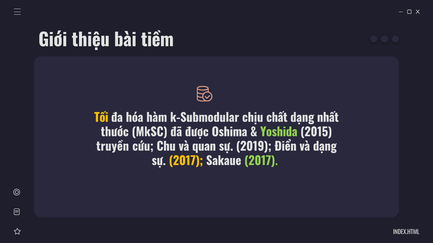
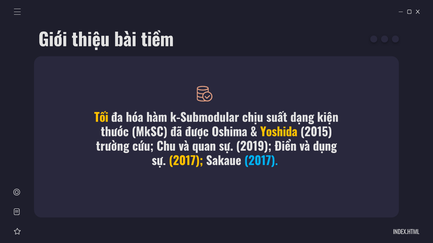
chất: chất -> suất (277, 118)
nhất: nhất -> kiện (328, 118)
Yoshida colour: light green -> yellow (279, 133)
truyền: truyền -> trường (113, 147)
và dạng: dạng -> dụng (325, 147)
2017 colour: light green -> light blue (261, 161)
